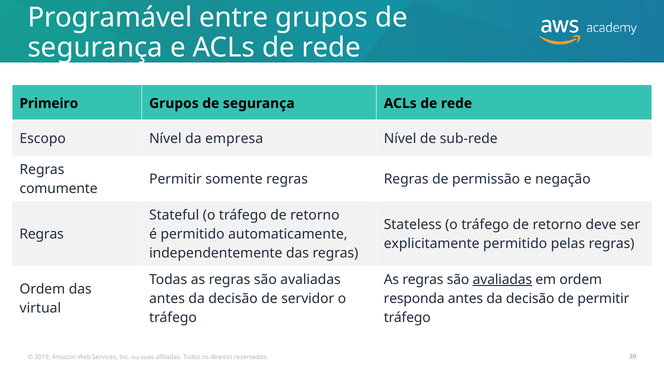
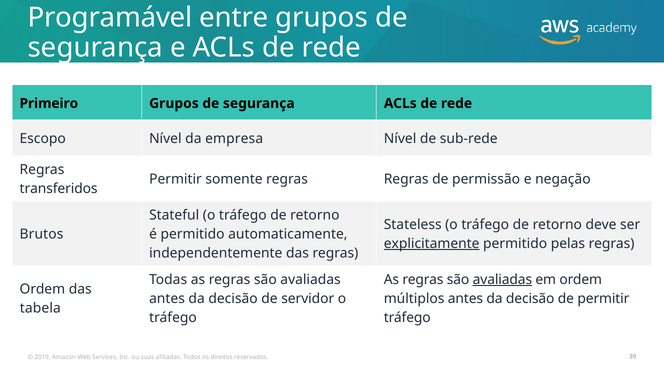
comumente: comumente -> transferidos (59, 189)
Regras: Regras -> Brutos (42, 234)
explicitamente underline: none -> present (432, 243)
responda: responda -> múltiplos (414, 298)
virtual: virtual -> tabela (40, 308)
